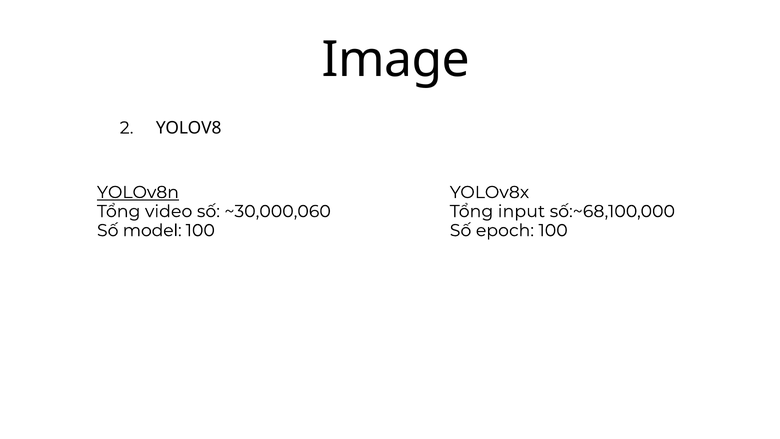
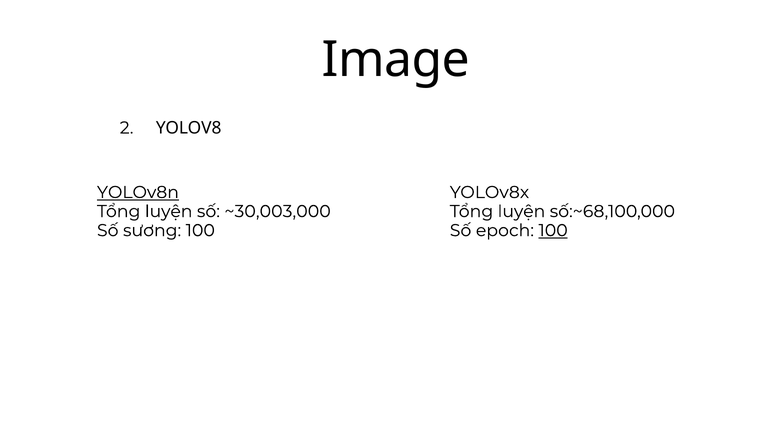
video: video -> luyện (169, 211)
~30,000,060: ~30,000,060 -> ~30,003,000 (278, 211)
input: input -> luyện (522, 211)
model: model -> sương (152, 230)
100 underline: none -> present (553, 230)
